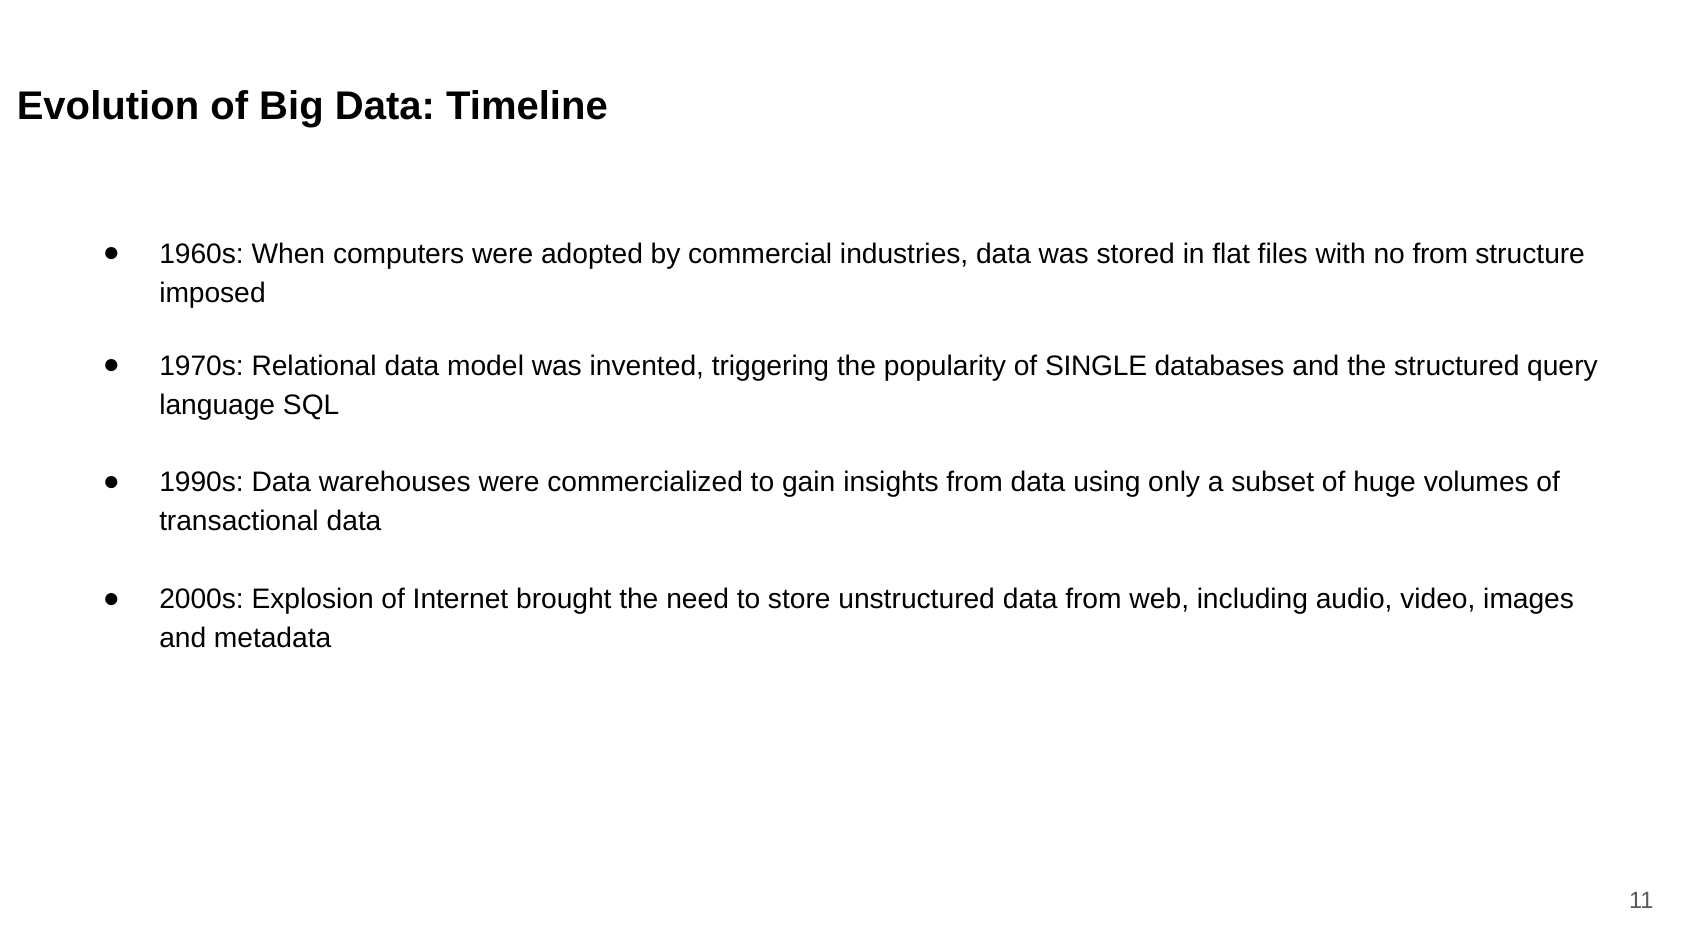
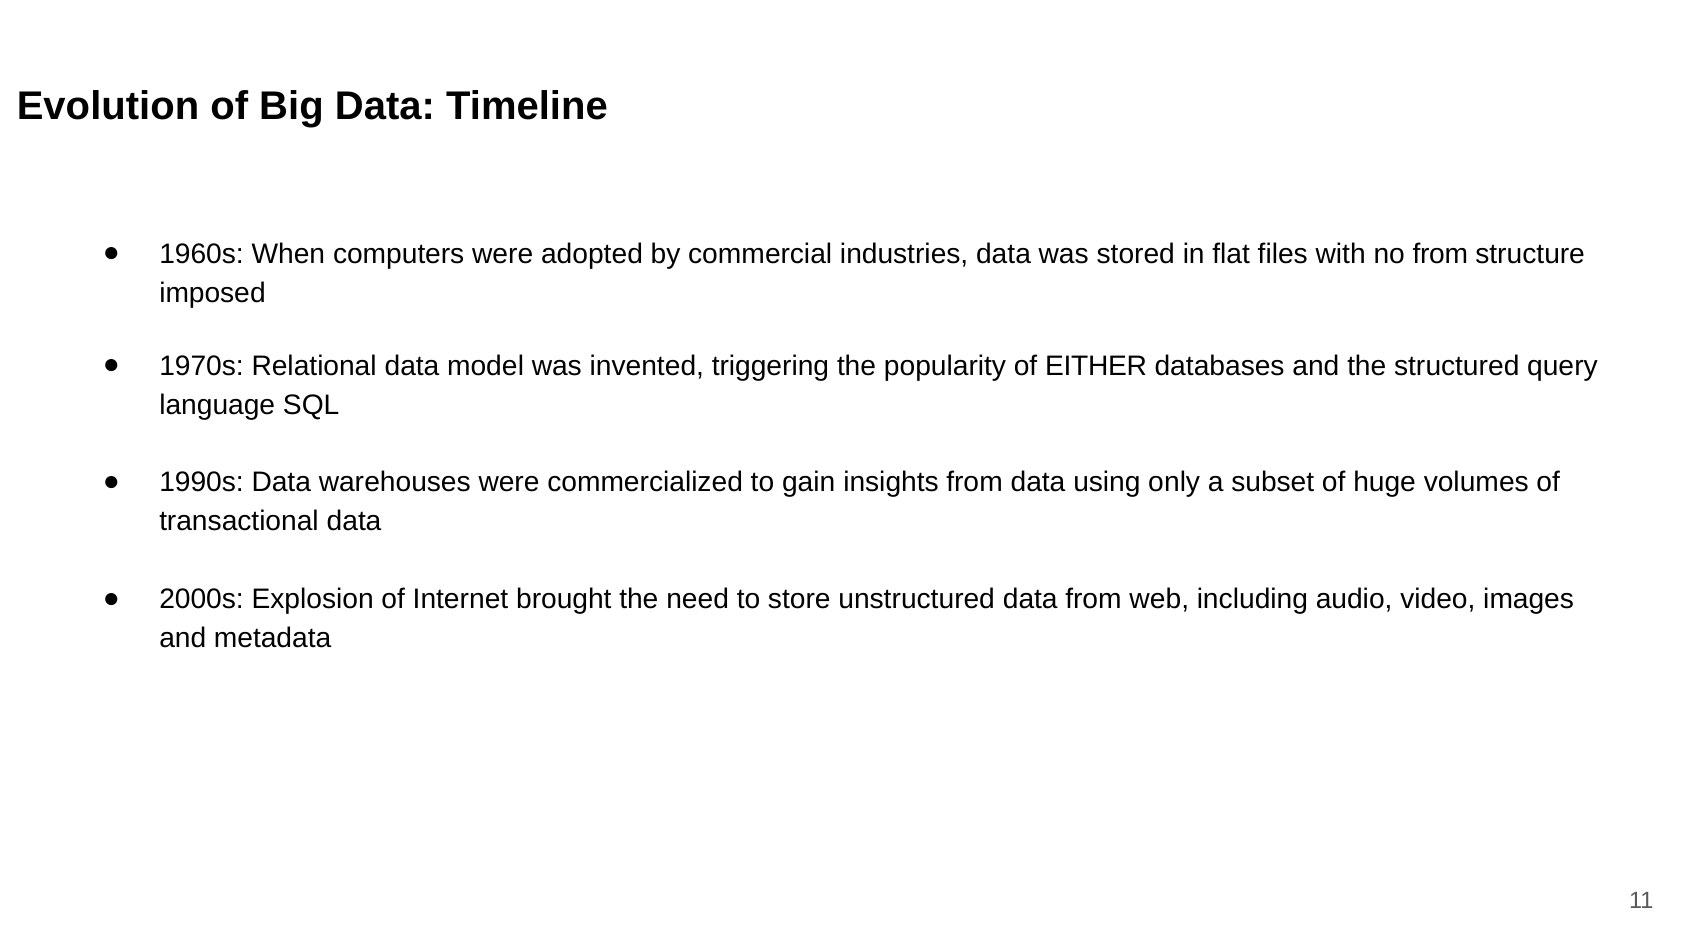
SINGLE: SINGLE -> EITHER (1096, 366)
